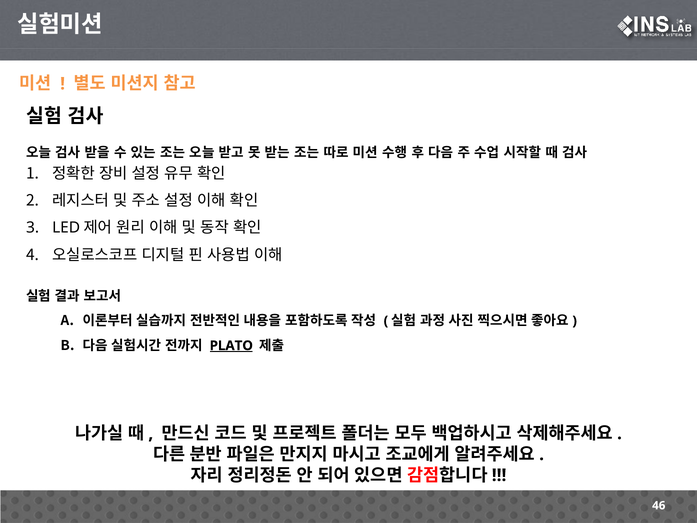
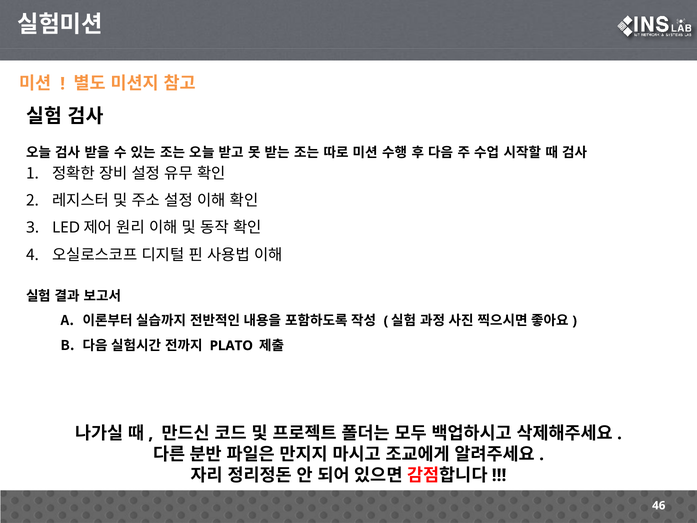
PLATO underline: present -> none (231, 346)
